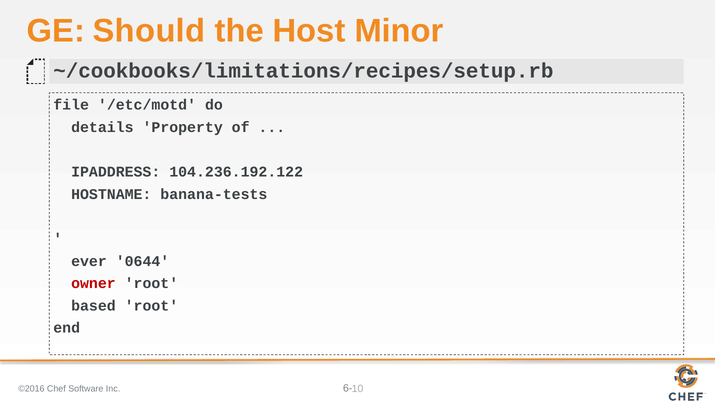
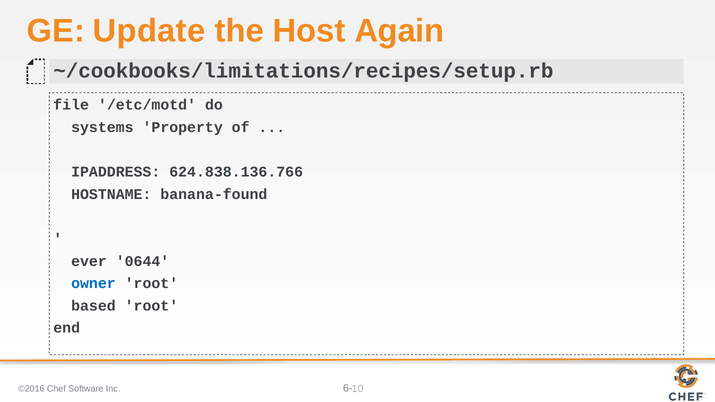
Should: Should -> Update (149, 31)
Minor: Minor -> Again (399, 31)
details: details -> systems (102, 127)
104.236.192.122: 104.236.192.122 -> 624.838.136.766 (236, 172)
banana-tests: banana-tests -> banana-found (214, 194)
owner colour: red -> blue (93, 284)
